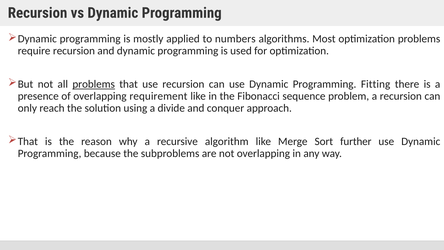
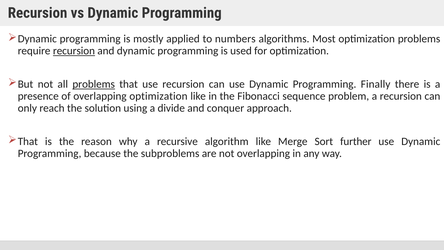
recursion underline: none -> present (74, 51)
Fitting: Fitting -> Finally (376, 84)
overlapping requirement: requirement -> optimization (158, 96)
